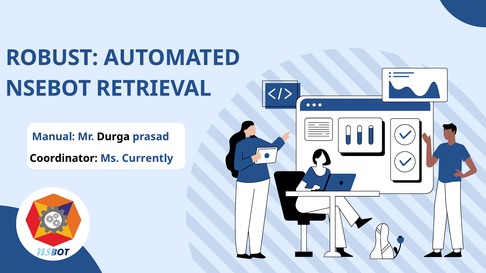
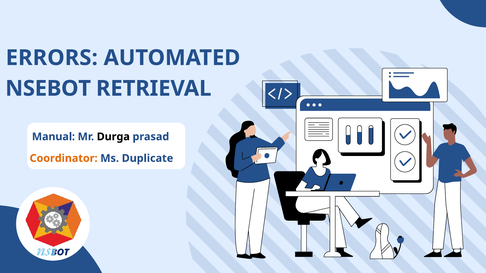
ROBUST: ROBUST -> ERRORS (52, 58)
Coordinator colour: black -> orange (64, 158)
Currently: Currently -> Duplicate (148, 158)
